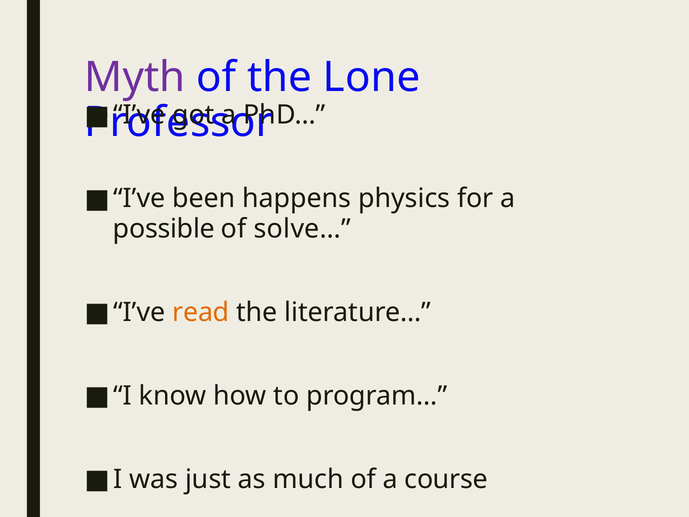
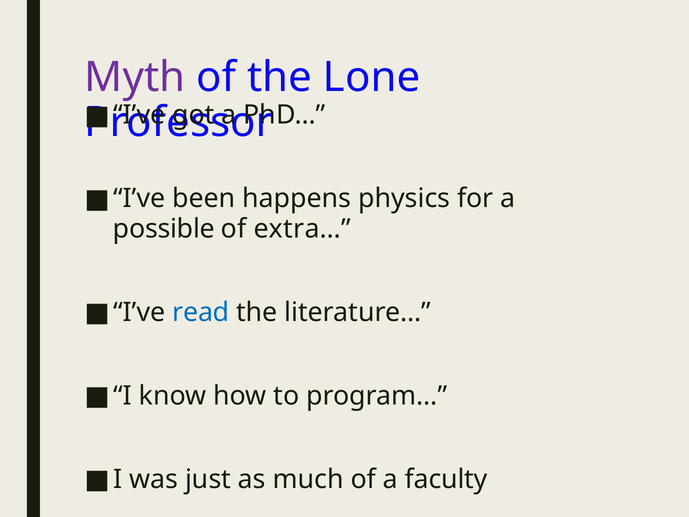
solve…: solve… -> extra… (302, 229)
read colour: orange -> blue (201, 312)
course: course -> faculty (446, 479)
